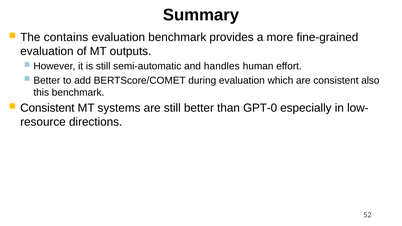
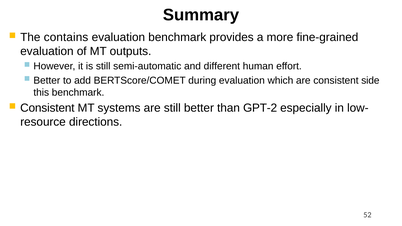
handles: handles -> different (222, 66)
also: also -> side (370, 80)
GPT-0: GPT-0 -> GPT-2 (260, 108)
